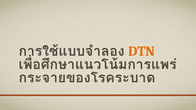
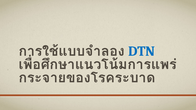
DTN colour: orange -> blue (142, 51)
